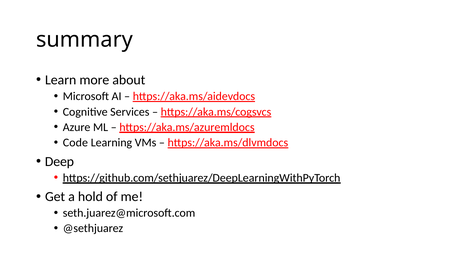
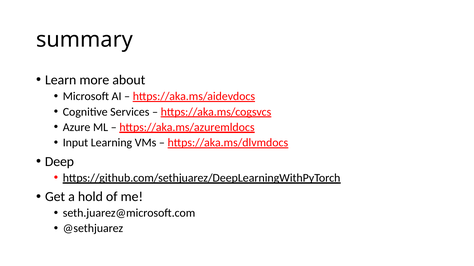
Code: Code -> Input (75, 143)
